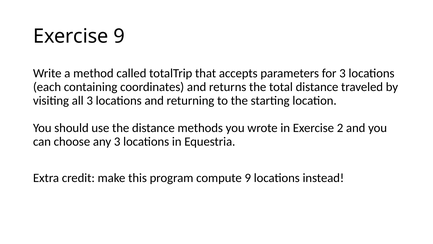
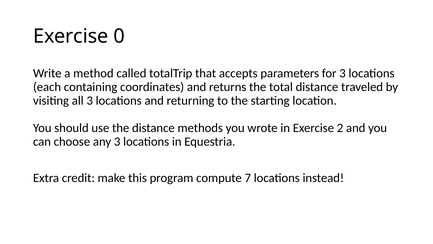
Exercise 9: 9 -> 0 (119, 36)
compute 9: 9 -> 7 (248, 178)
